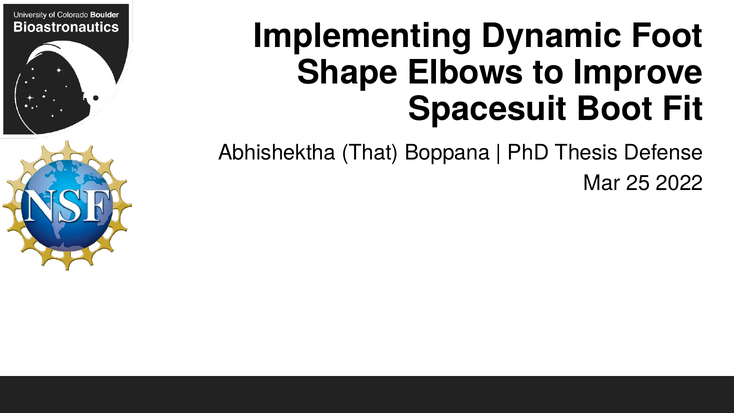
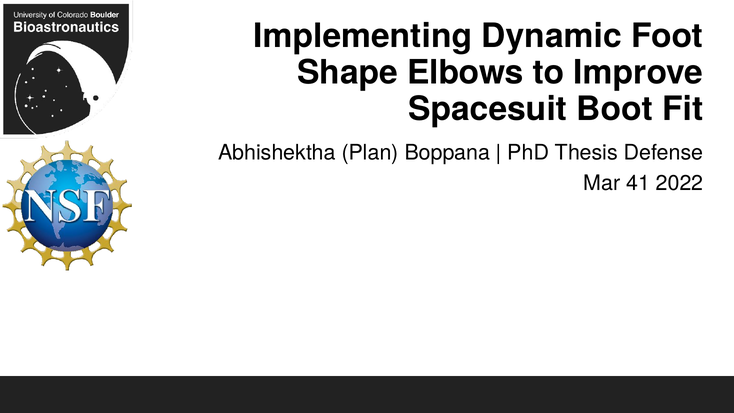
That: That -> Plan (370, 152)
25: 25 -> 41 (638, 183)
